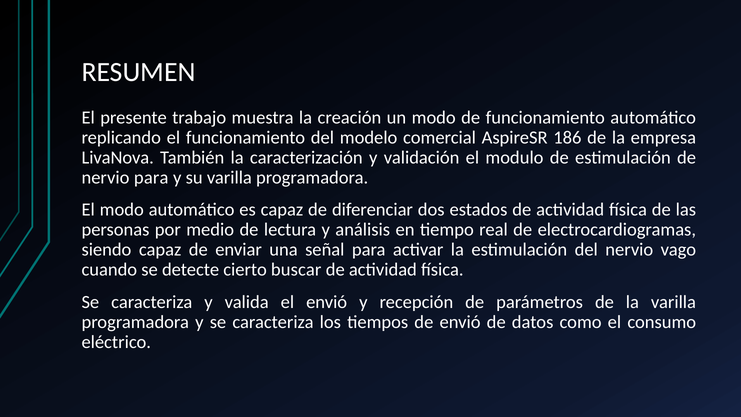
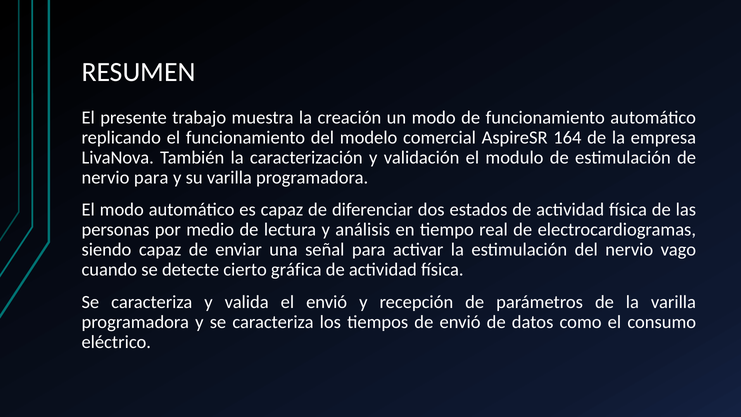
186: 186 -> 164 (567, 137)
buscar: buscar -> gráfica (296, 270)
